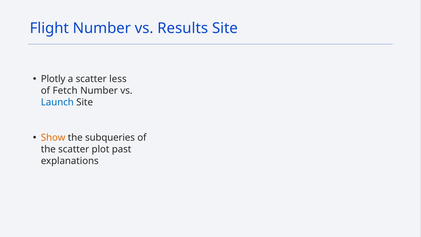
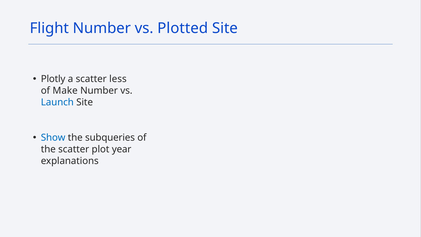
Results: Results -> Plotted (183, 28)
Fetch: Fetch -> Make (65, 91)
Show colour: orange -> blue (53, 138)
past: past -> year (122, 149)
